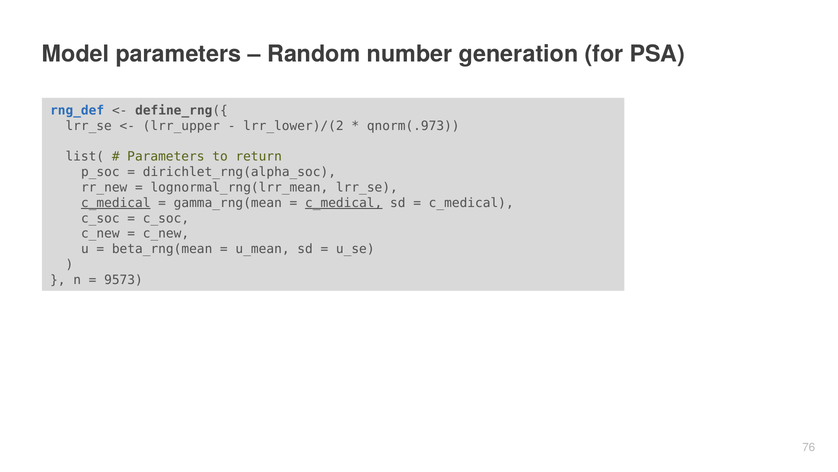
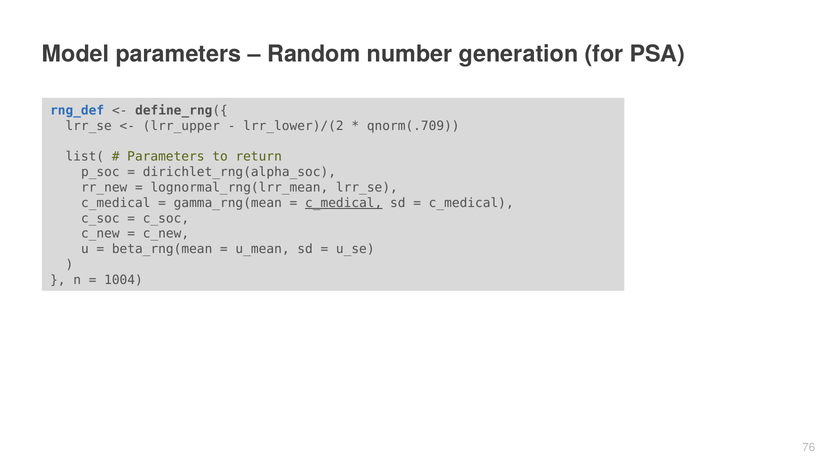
qnorm(.973: qnorm(.973 -> qnorm(.709 (413, 126)
c_medical underline: present -> none (116, 203)
9573: 9573 -> 1004 (123, 280)
